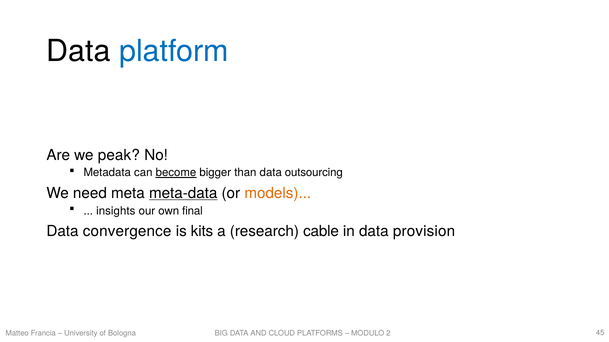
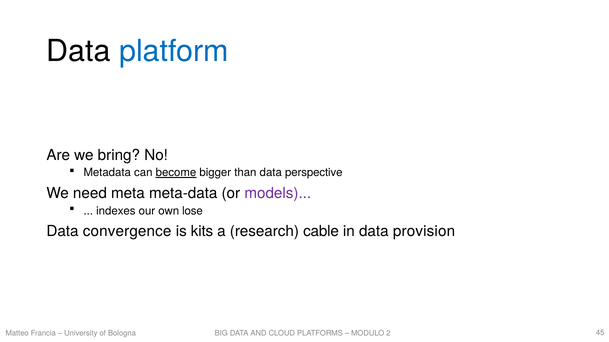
peak: peak -> bring (119, 155)
outsourcing: outsourcing -> perspective (314, 173)
meta-data underline: present -> none (183, 194)
models colour: orange -> purple (278, 194)
insights: insights -> indexes (116, 211)
final: final -> lose (192, 211)
